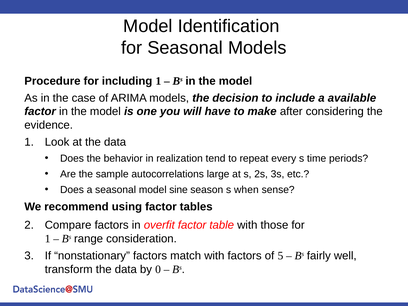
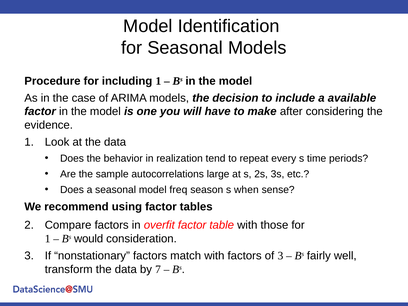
sine: sine -> freq (178, 190)
range: range -> would (89, 239)
of 5: 5 -> 3 (280, 256)
0: 0 -> 7 (158, 269)
